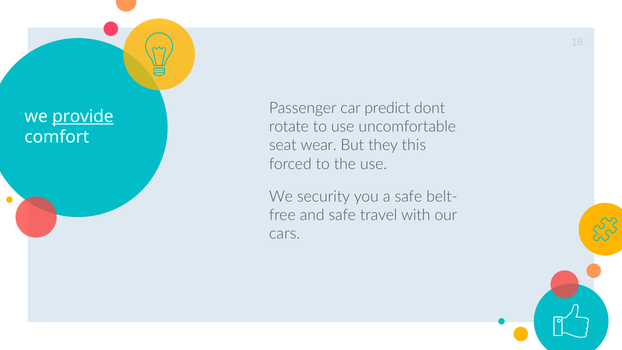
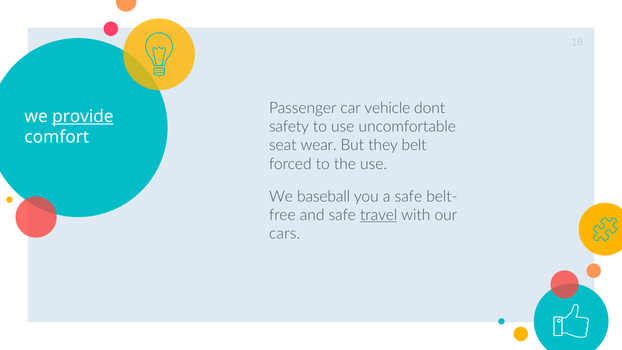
predict: predict -> vehicle (387, 108)
rotate: rotate -> safety (289, 127)
this: this -> belt (414, 145)
security: security -> baseball (324, 196)
travel underline: none -> present (379, 215)
